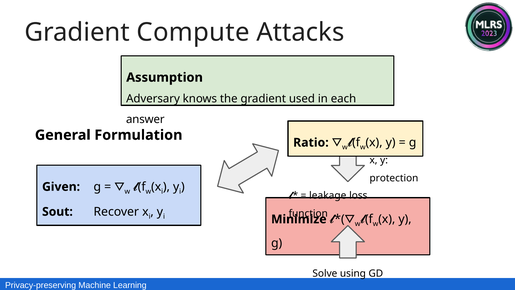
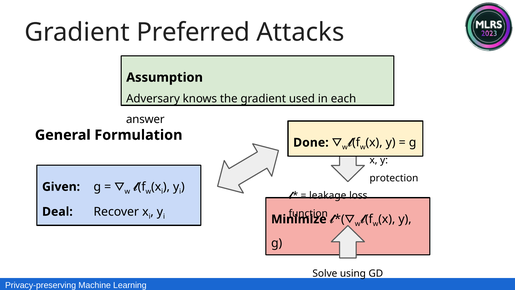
Compute: Compute -> Preferred (193, 32)
Ratio: Ratio -> Done (311, 142)
Sout: Sout -> Deal (57, 212)
